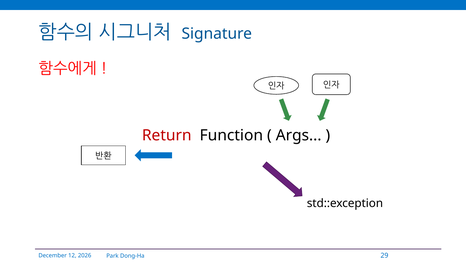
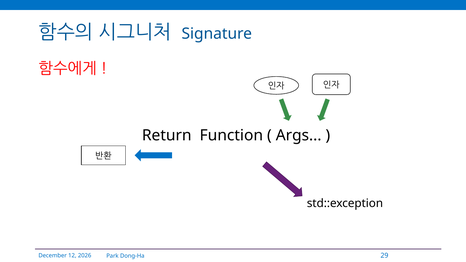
Return colour: red -> black (167, 136)
